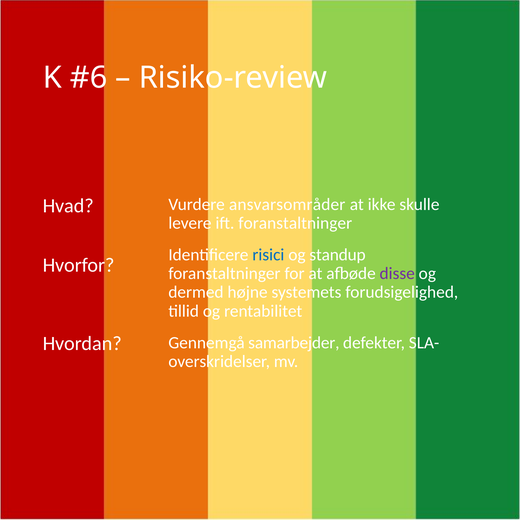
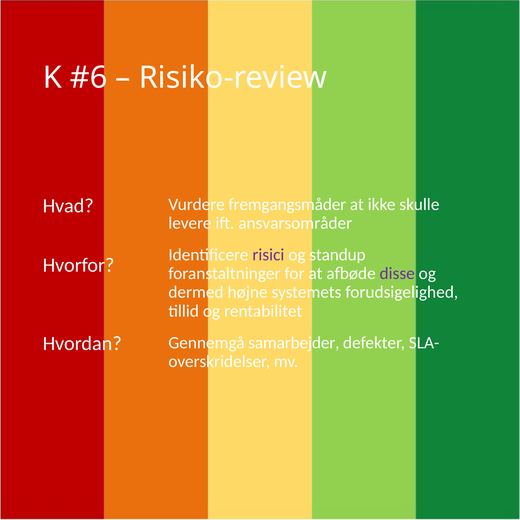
ansvarsområder: ansvarsområder -> fremgangsmåder (287, 204)
ift foranstaltninger: foranstaltninger -> ansvarsområder (295, 223)
risici colour: blue -> purple (268, 255)
